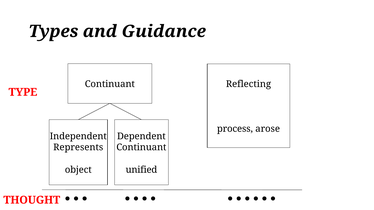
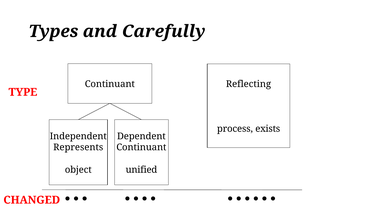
Guidance: Guidance -> Carefully (164, 31)
arose: arose -> exists (268, 129)
THOUGHT: THOUGHT -> CHANGED (32, 200)
